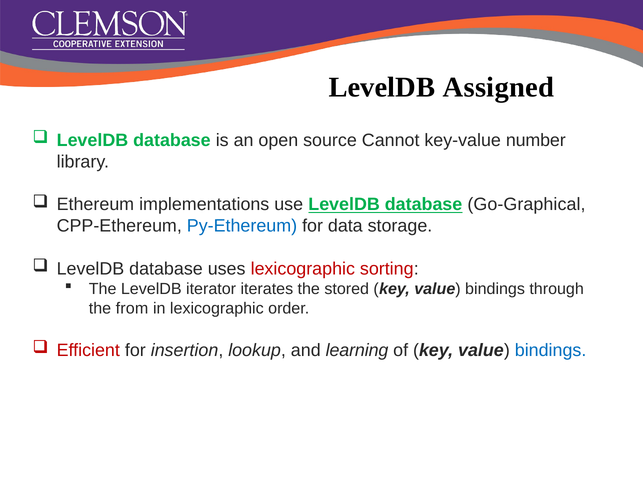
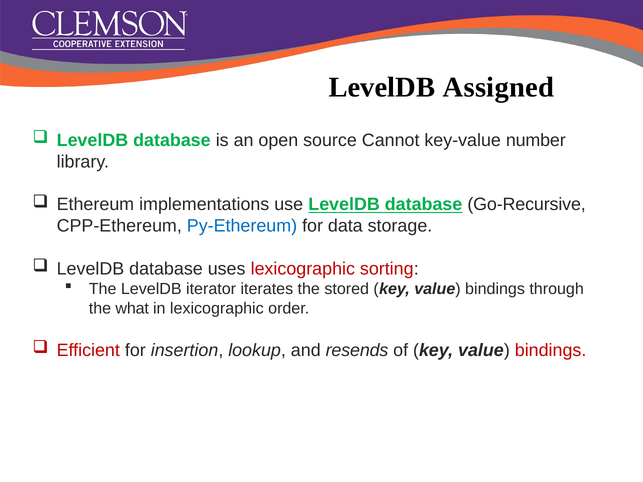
Go-Graphical: Go-Graphical -> Go-Recursive (527, 205)
from: from -> what (132, 309)
learning: learning -> resends (357, 350)
bindings colour: blue -> red (551, 350)
